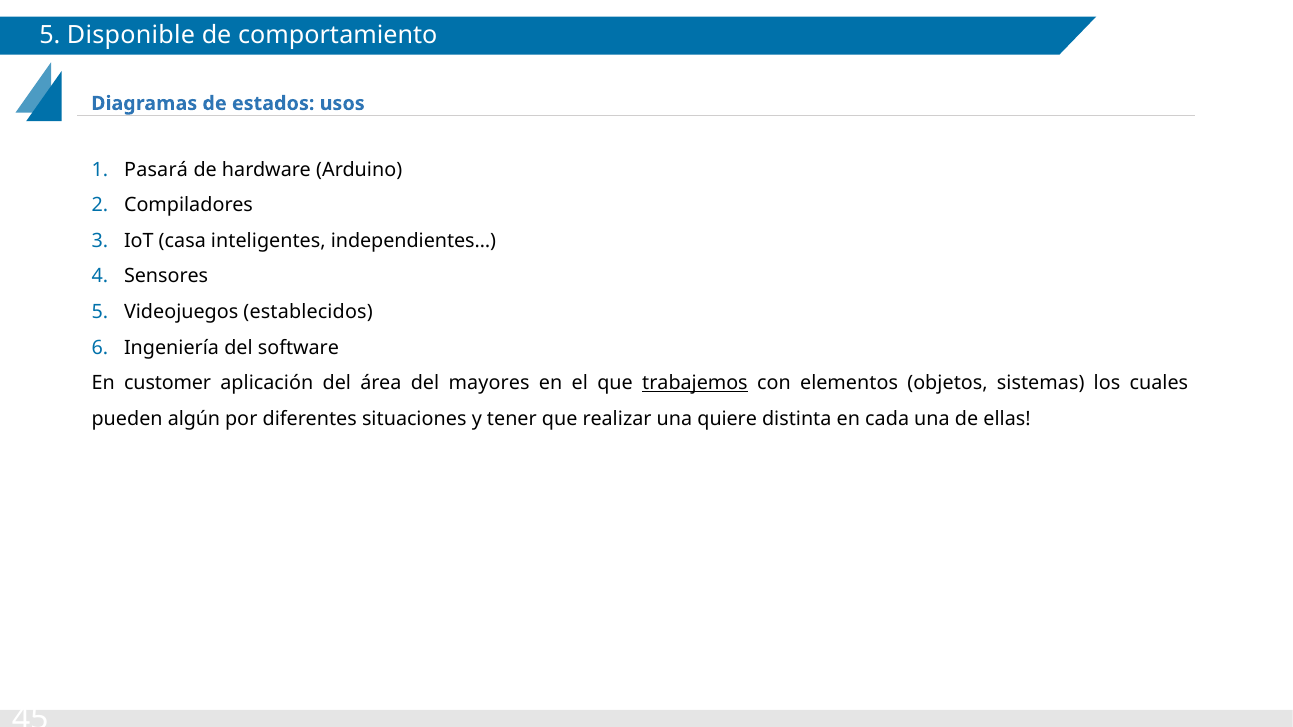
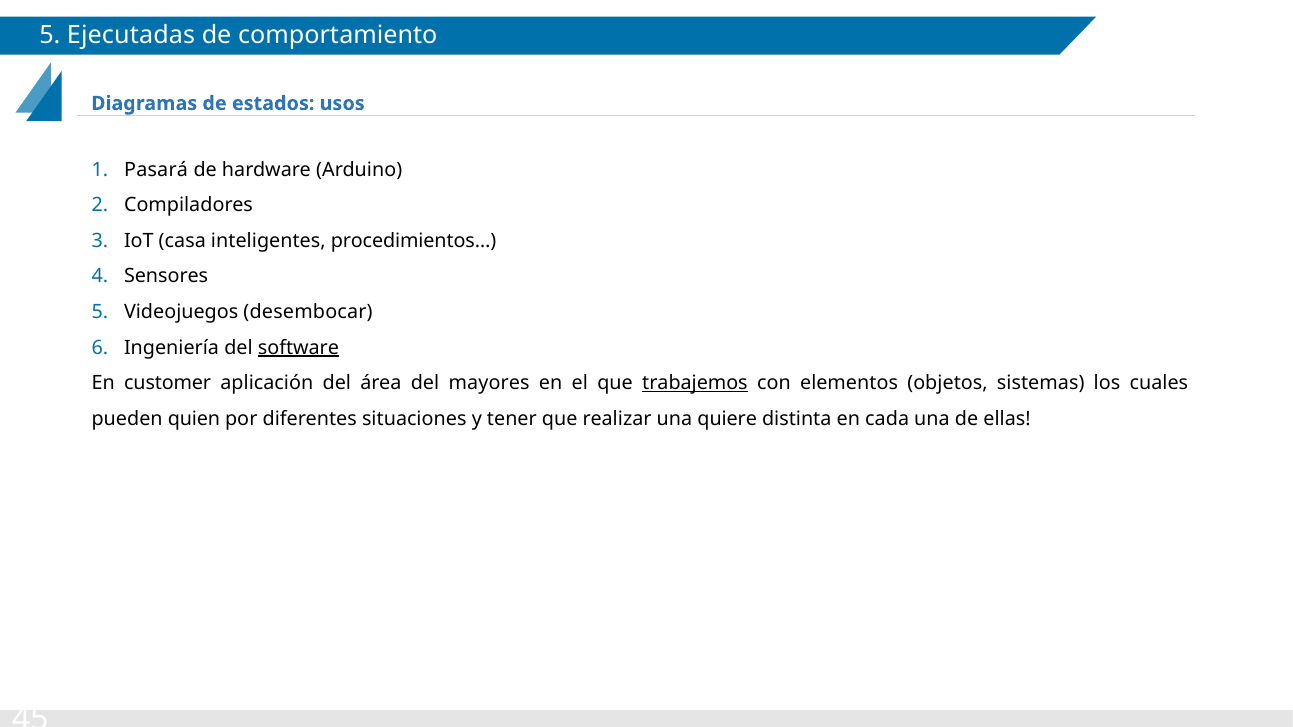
Disponible: Disponible -> Ejecutadas (131, 35)
independientes…: independientes… -> procedimientos… (414, 241)
establecidos: establecidos -> desembocar (308, 312)
software underline: none -> present (298, 348)
algún: algún -> quien (194, 419)
